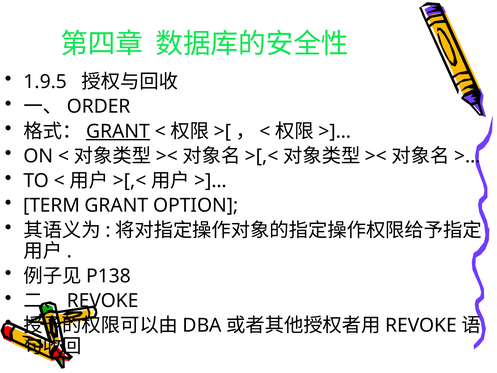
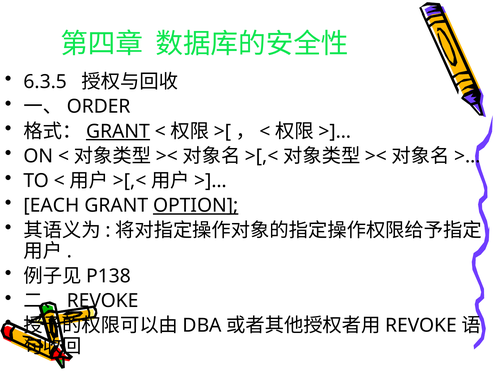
1.9.5: 1.9.5 -> 6.3.5 (45, 82)
TERM: TERM -> EACH (51, 205)
OPTION underline: none -> present (196, 205)
